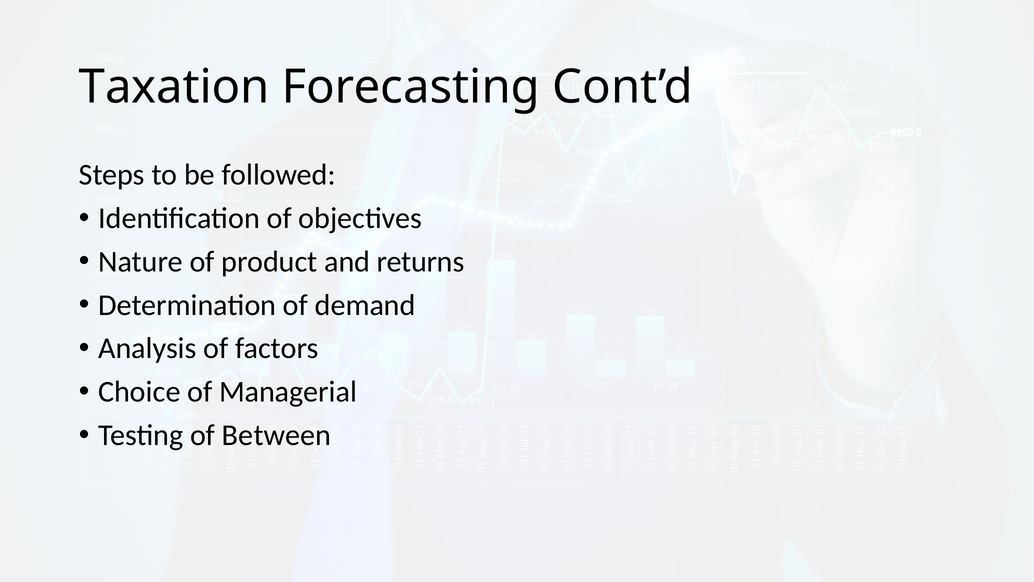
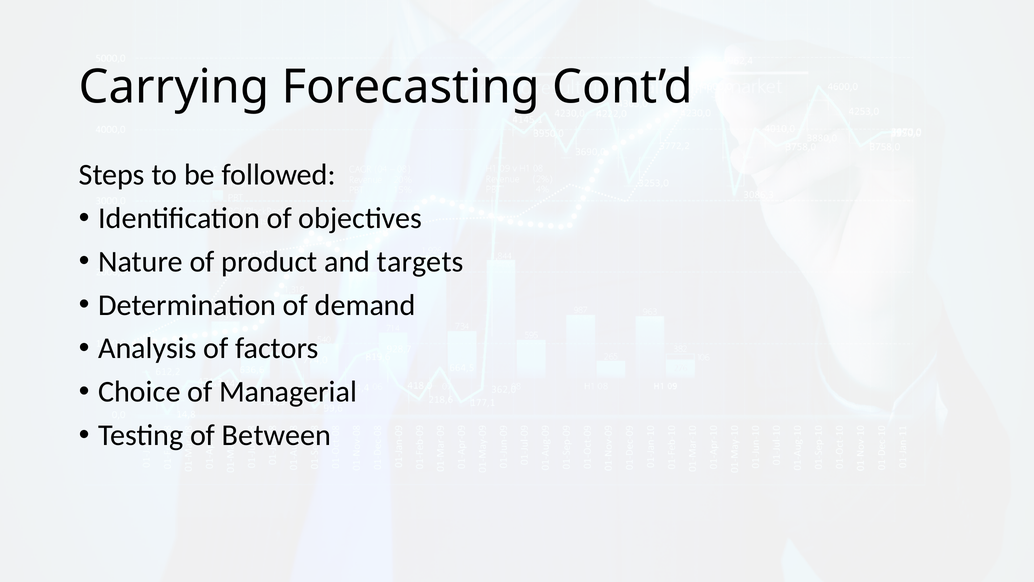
Taxation: Taxation -> Carrying (174, 87)
returns: returns -> targets (420, 262)
